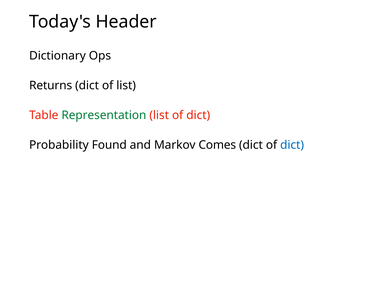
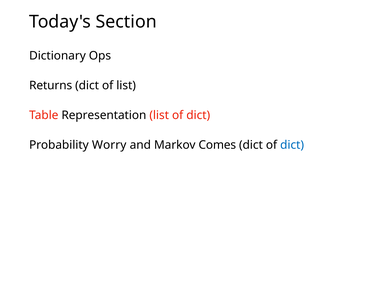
Header: Header -> Section (126, 22)
Representation colour: green -> black (104, 115)
Found: Found -> Worry (109, 145)
